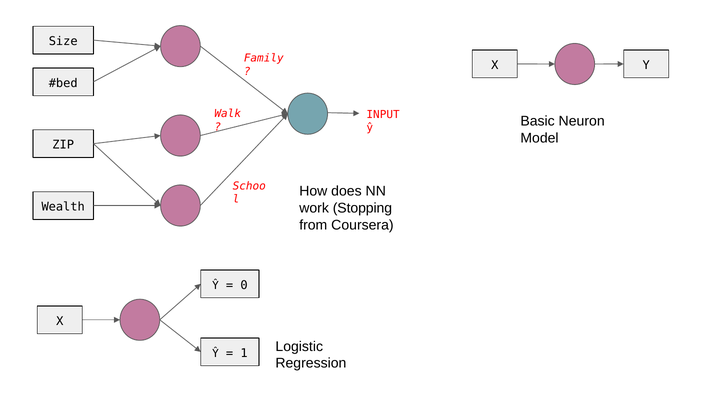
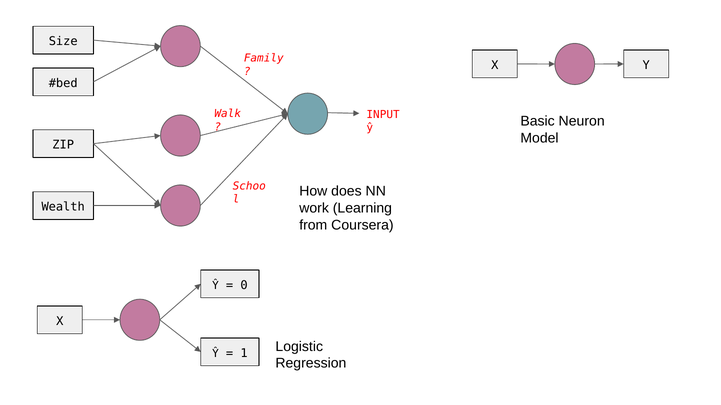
Stopping: Stopping -> Learning (362, 208)
